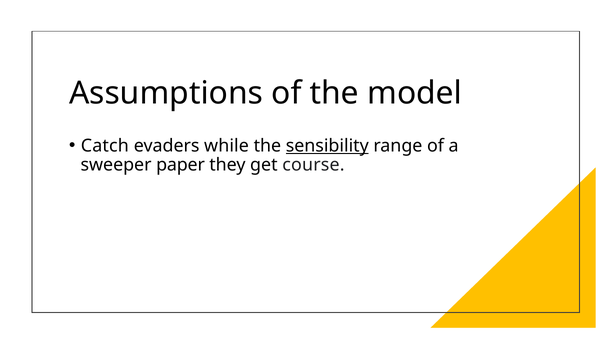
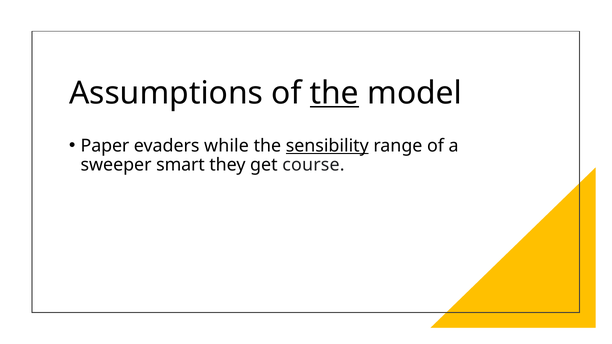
the underline: none -> present (334, 93)
Catch: Catch -> Paper (105, 146)
paper: paper -> smart (180, 165)
